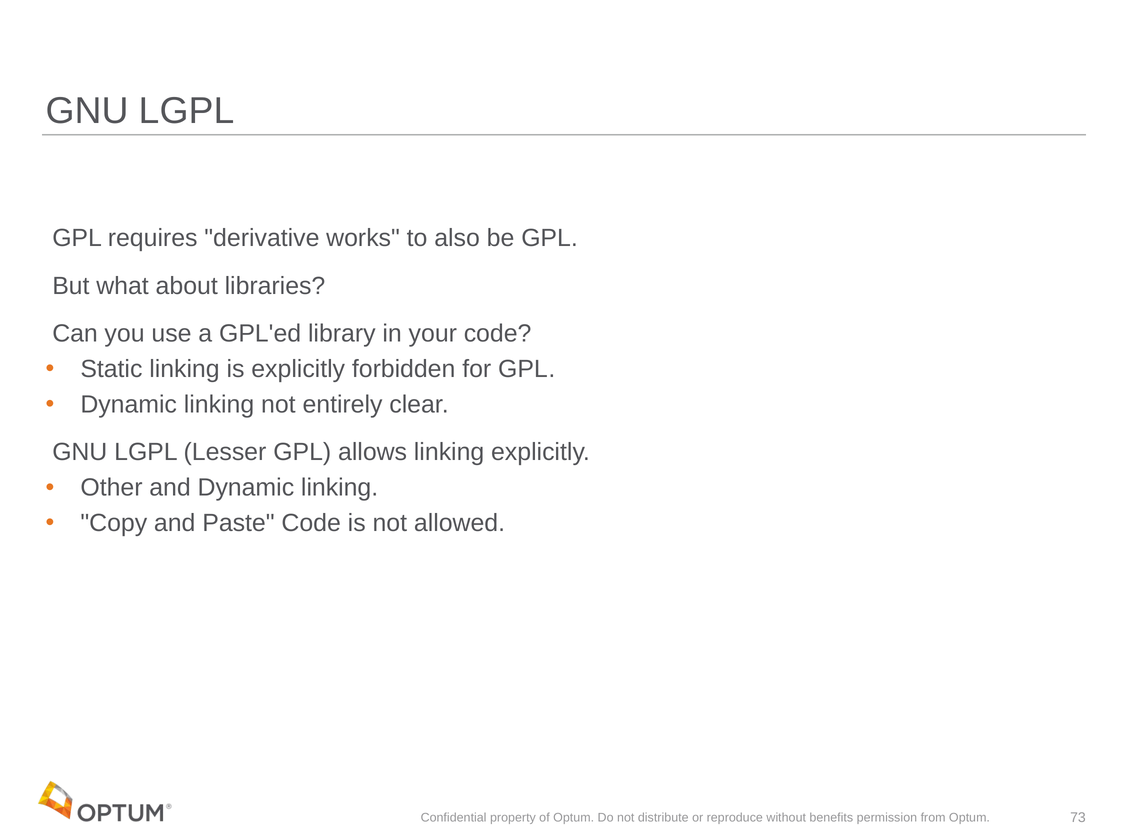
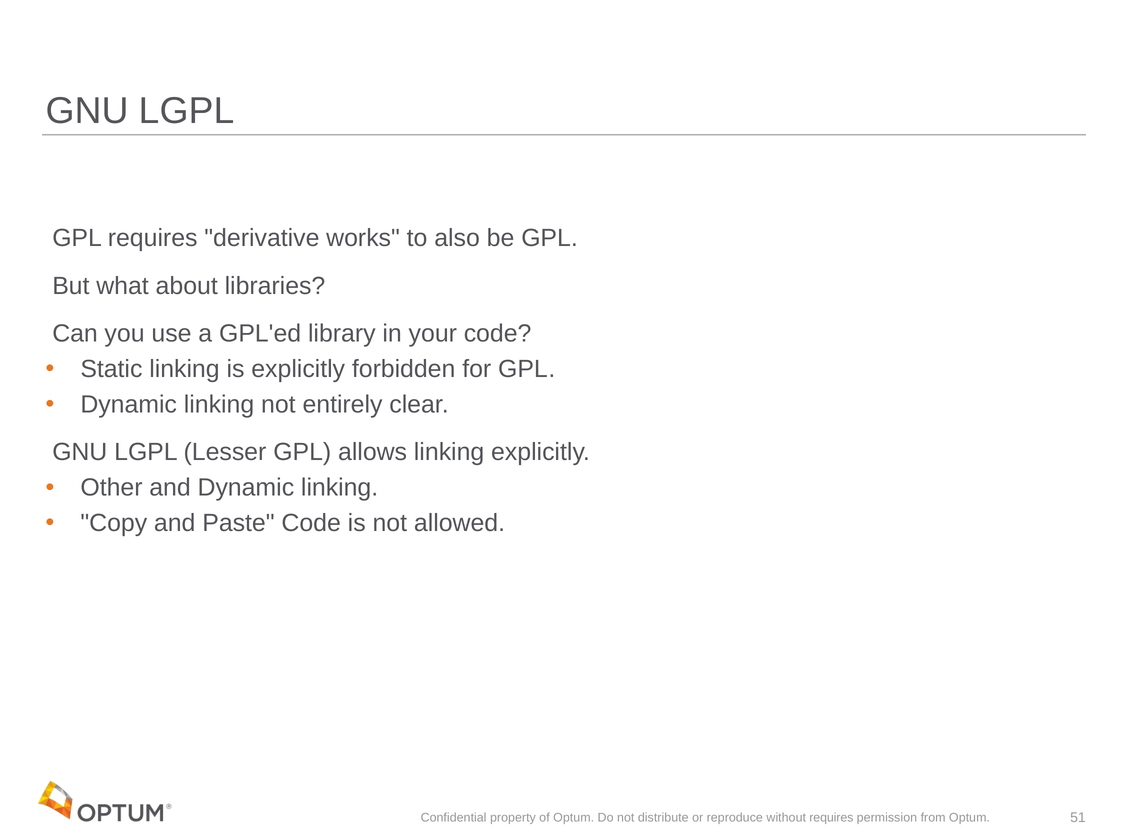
without benefits: benefits -> requires (831, 818)
73: 73 -> 51 (1078, 819)
